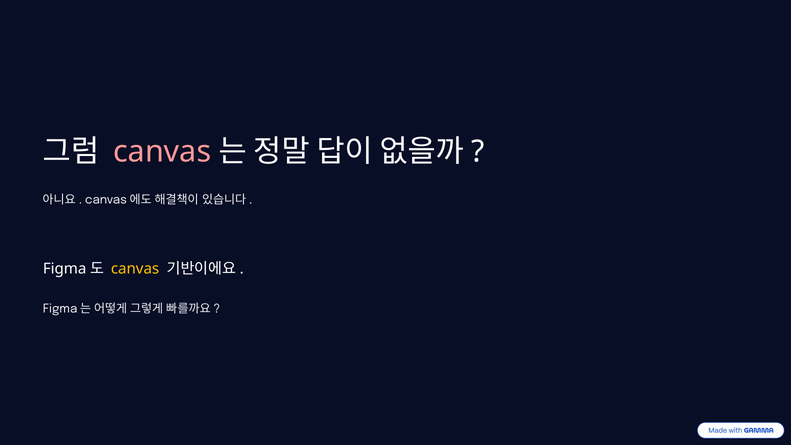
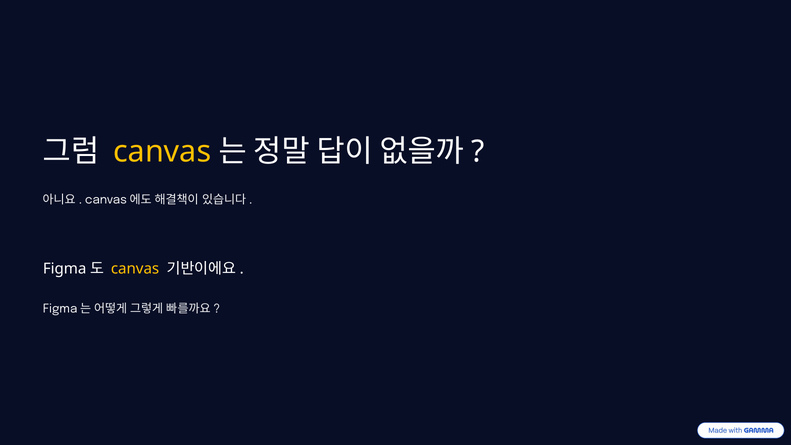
canvas colour: pink -> yellow (162, 152)
